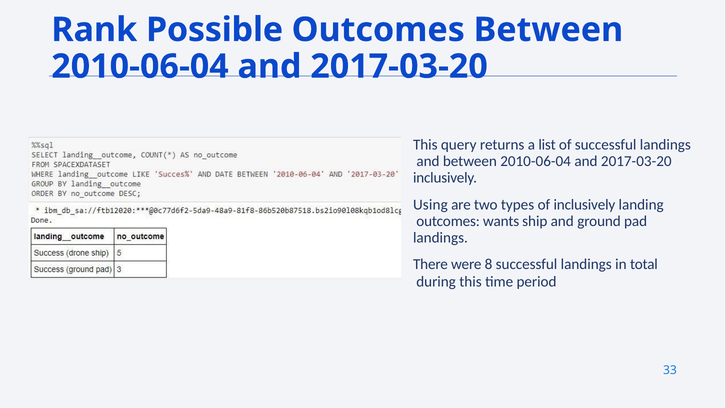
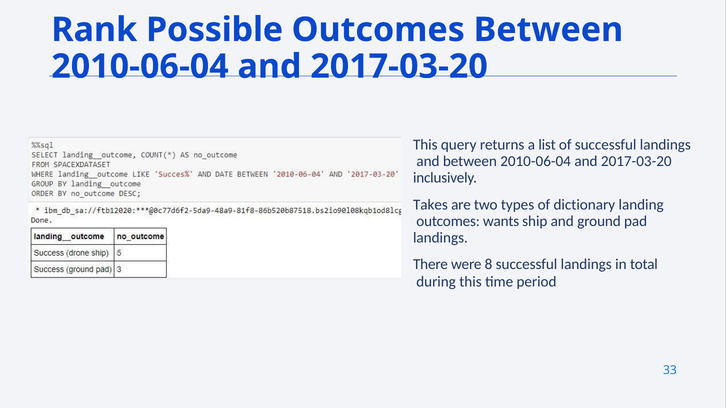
Using: Using -> Takes (430, 205)
of inclusively: inclusively -> dictionary (584, 205)
